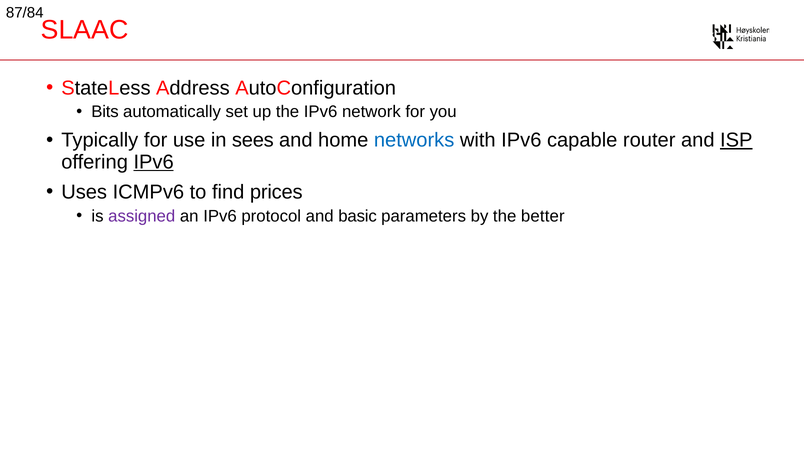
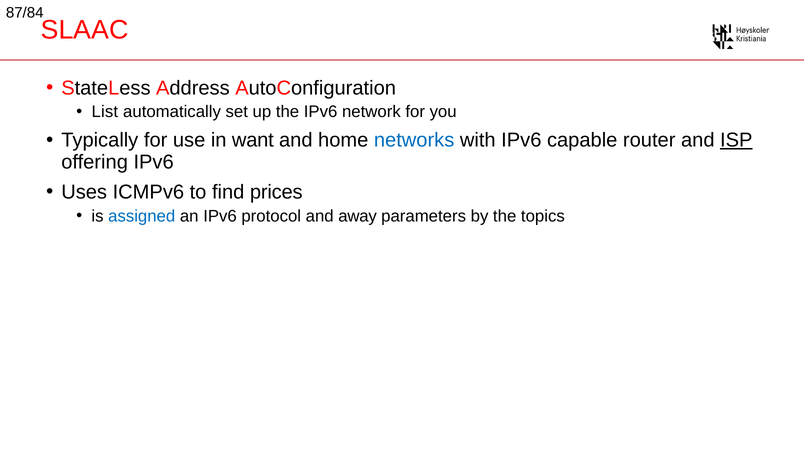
Bits: Bits -> List (105, 112)
sees: sees -> want (253, 140)
IPv6 underline: present -> none (154, 162)
assigned colour: purple -> blue (142, 216)
basic: basic -> away (358, 216)
better: better -> topics (543, 216)
